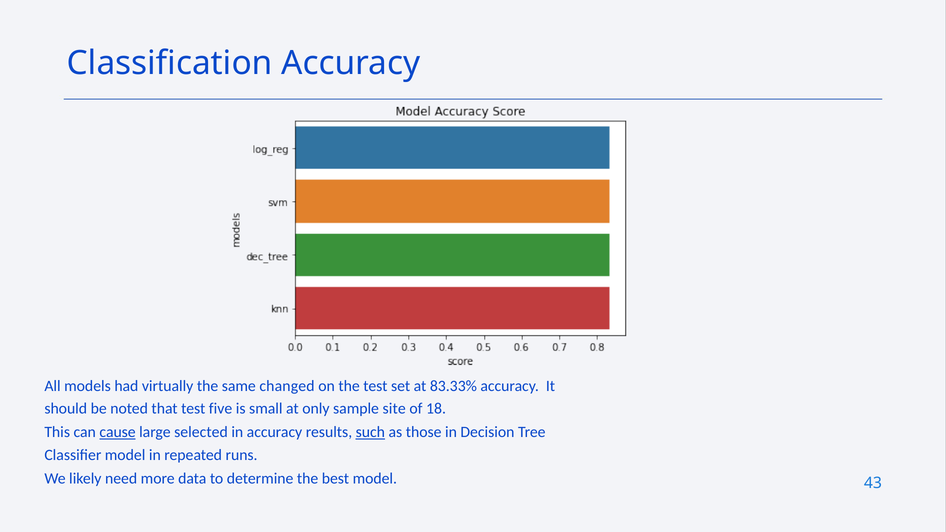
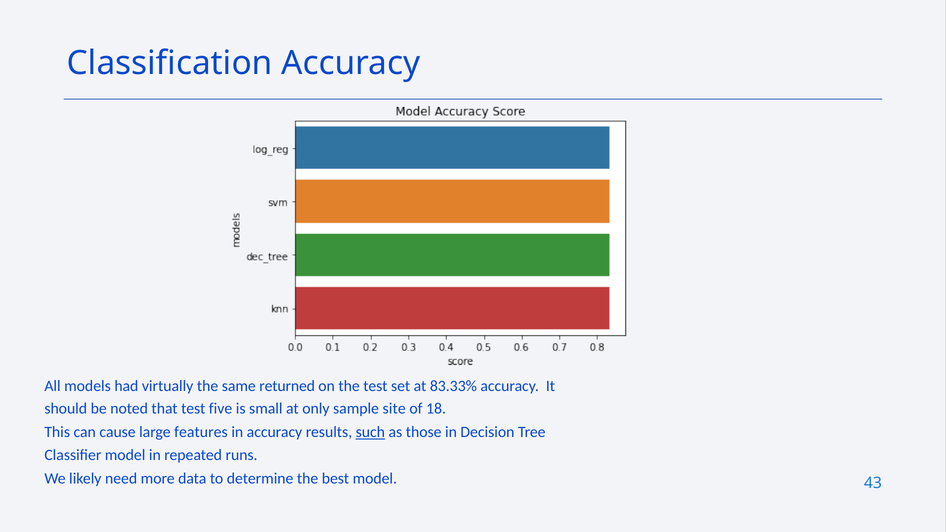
changed: changed -> returned (287, 386)
cause underline: present -> none (118, 432)
selected: selected -> features (201, 432)
